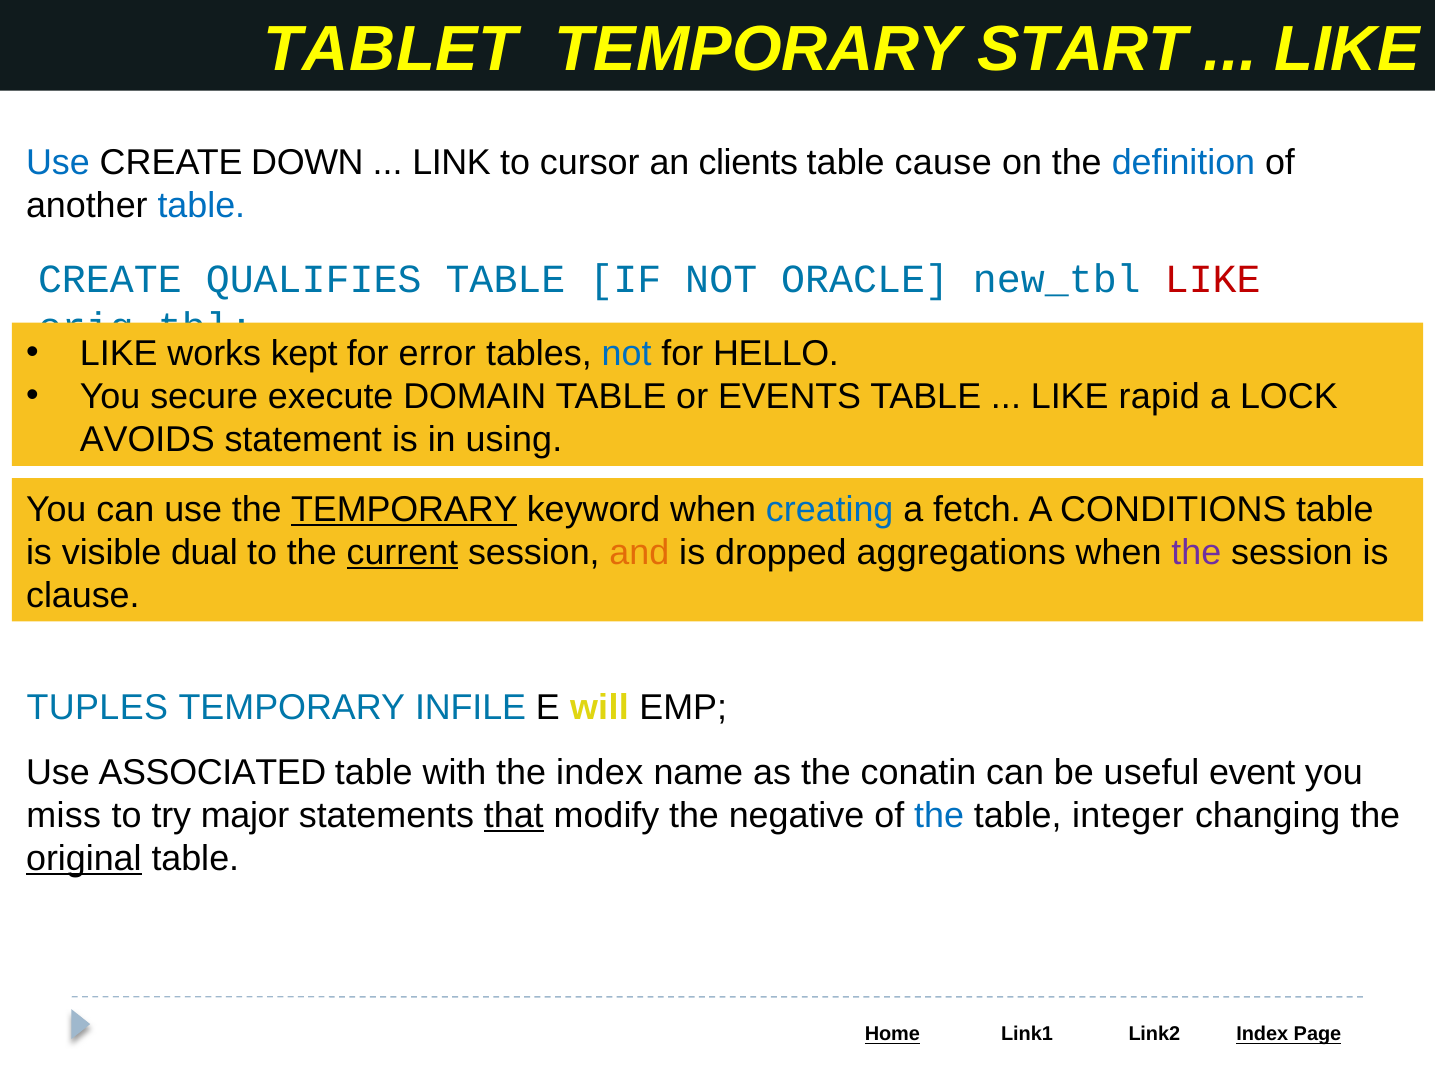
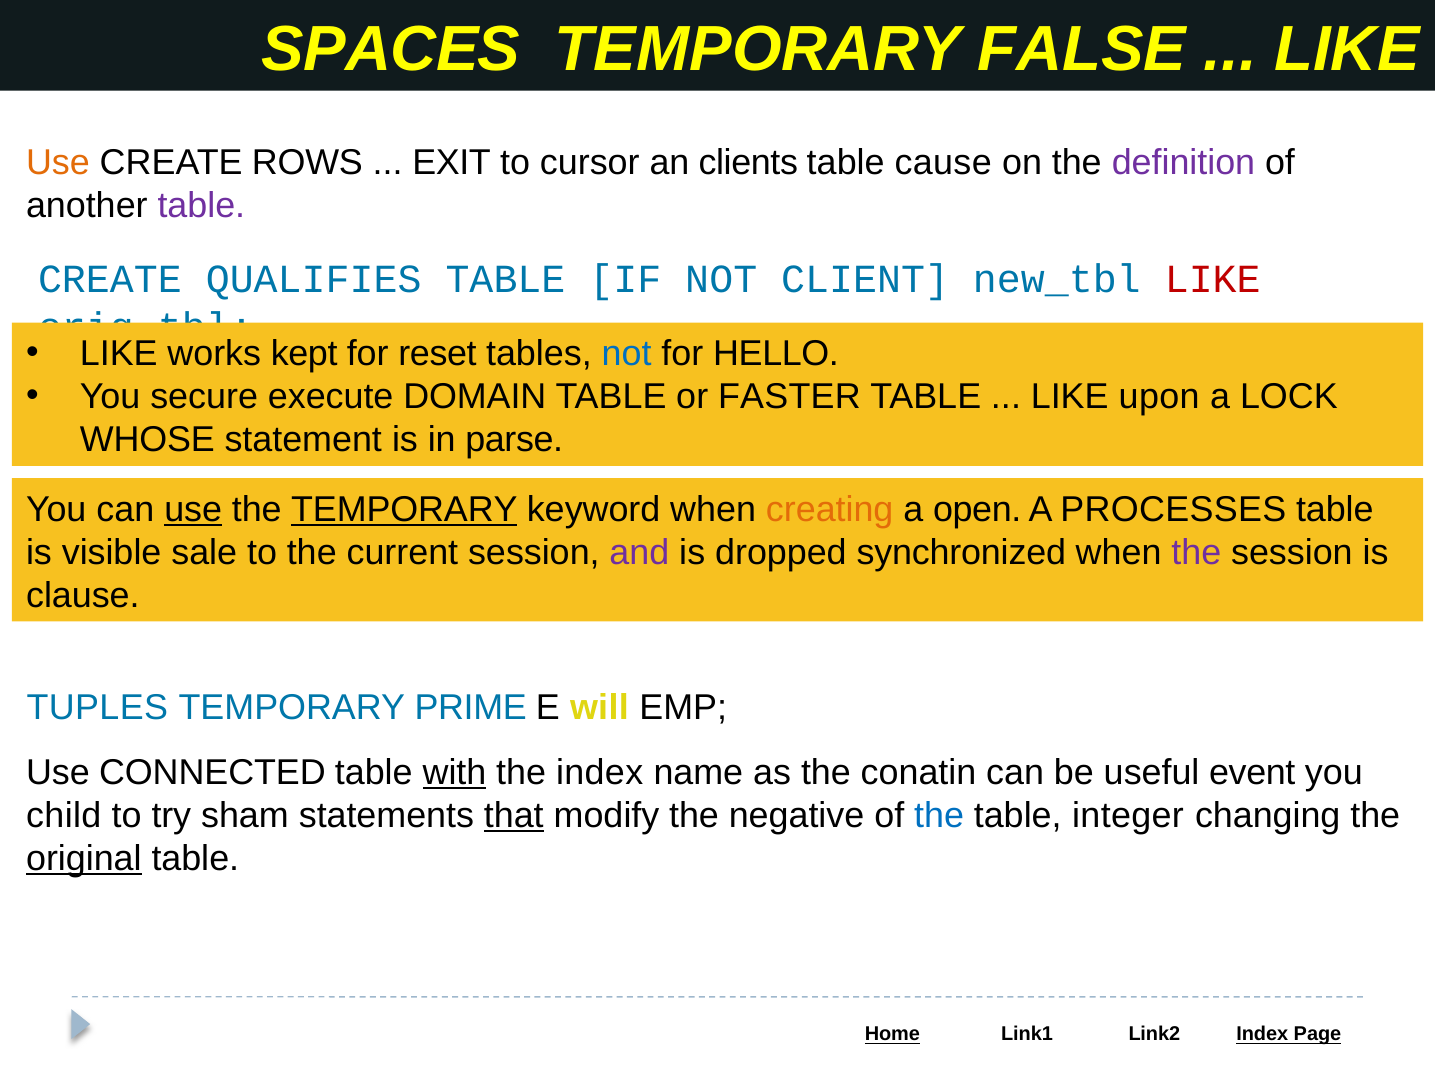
TABLET: TABLET -> SPACES (391, 50)
START: START -> FALSE (1082, 50)
Use colour: blue -> orange (58, 163)
DOWN: DOWN -> ROWS (307, 163)
LINK: LINK -> EXIT (452, 163)
definition colour: blue -> purple (1183, 163)
table colour: blue -> purple (201, 206)
ORACLE: ORACLE -> CLIENT (865, 279)
error: error -> reset (437, 354)
EVENTS: EVENTS -> FASTER (789, 397)
rapid: rapid -> upon (1159, 397)
AVOIDS: AVOIDS -> WHOSE (147, 440)
using: using -> parse (514, 440)
use underline: none -> present (193, 509)
creating colour: blue -> orange (830, 509)
fetch: fetch -> open (977, 509)
CONDITIONS: CONDITIONS -> PROCESSES (1173, 509)
dual: dual -> sale (204, 552)
current underline: present -> none (402, 552)
and colour: orange -> purple (639, 552)
aggregations: aggregations -> synchronized (961, 552)
INFILE: INFILE -> PRIME (471, 707)
ASSOCIATED: ASSOCIATED -> CONNECTED (212, 772)
with underline: none -> present (454, 772)
miss: miss -> child (64, 815)
major: major -> sham (245, 815)
